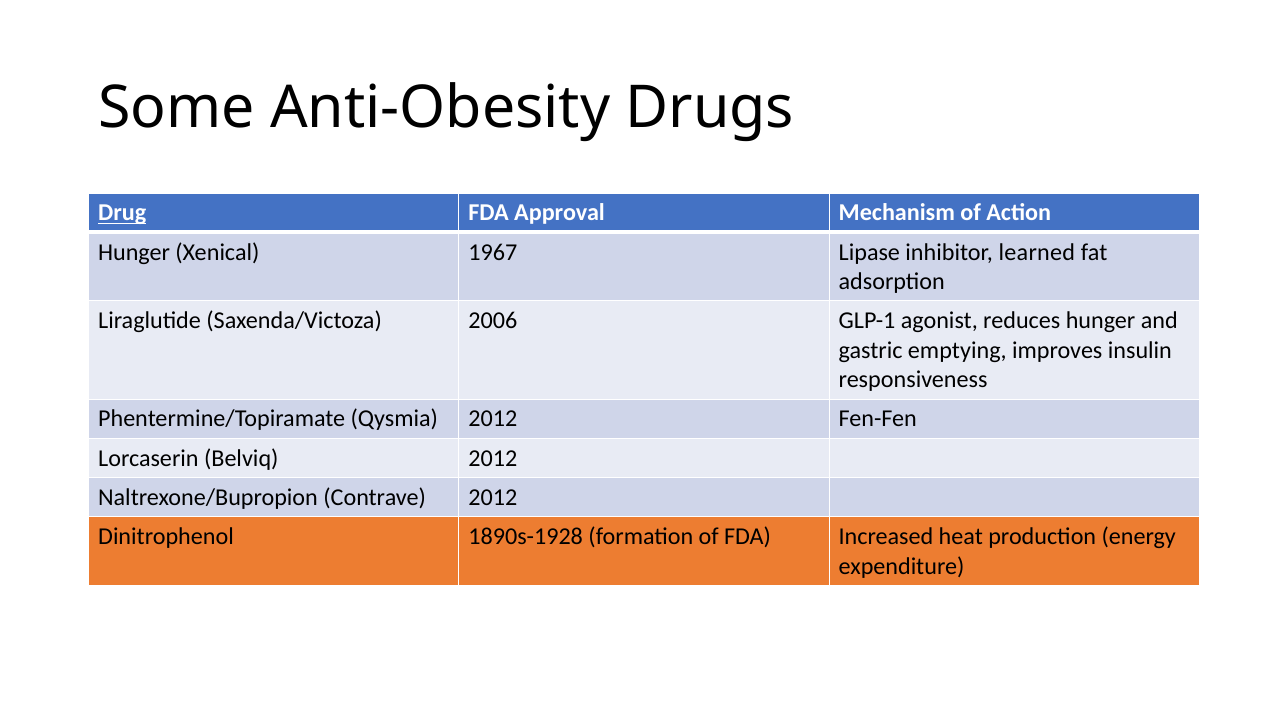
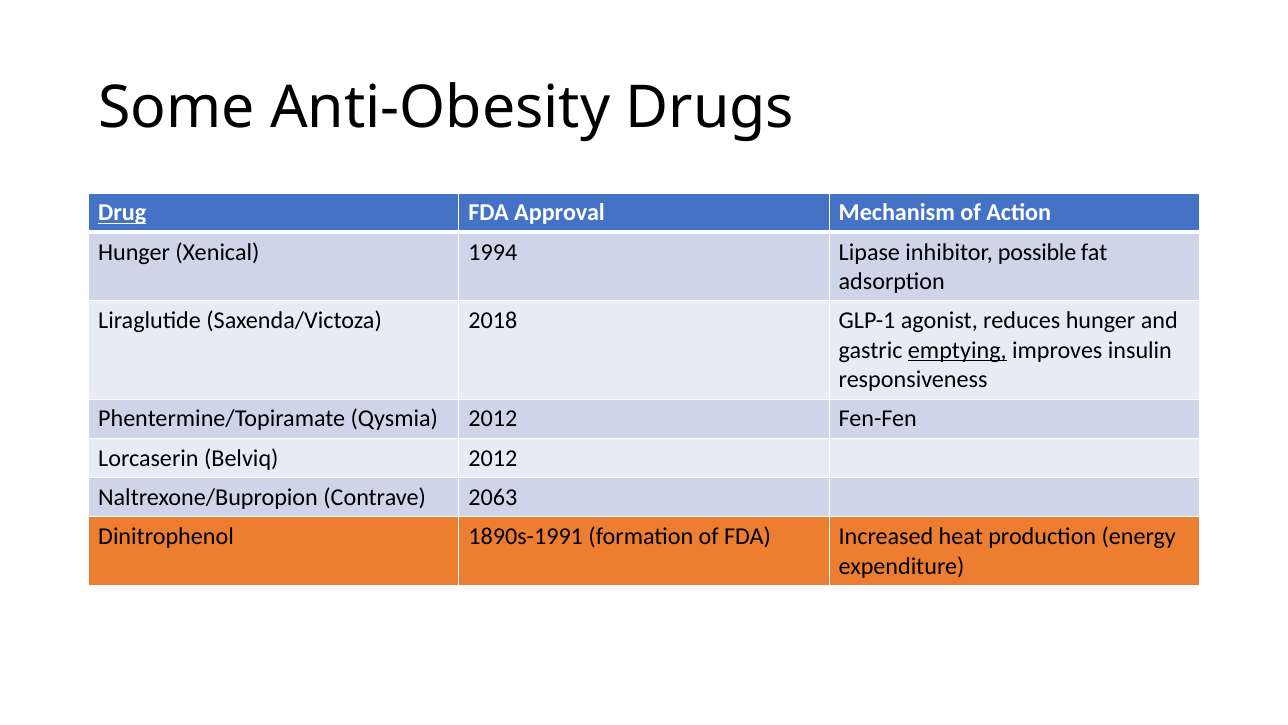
1967: 1967 -> 1994 (493, 252)
learned: learned -> possible (1037, 252)
2006: 2006 -> 2018 (493, 321)
emptying underline: none -> present (957, 350)
Contrave 2012: 2012 -> 2063 (493, 497)
1890s-1928: 1890s-1928 -> 1890s-1991 (526, 536)
